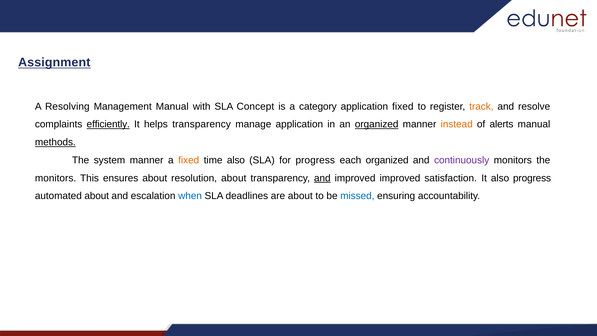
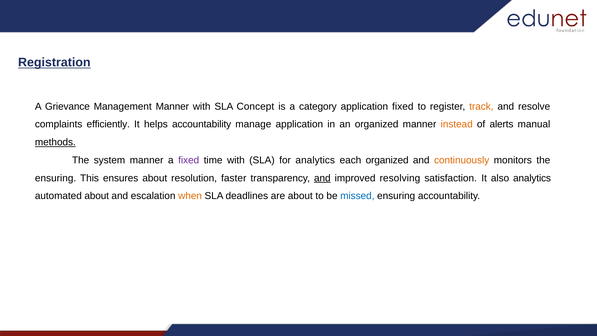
Assignment: Assignment -> Registration (54, 62)
Resolving: Resolving -> Grievance (67, 106)
Management Manual: Manual -> Manner (172, 106)
efficiently underline: present -> none (108, 124)
helps transparency: transparency -> accountability (202, 124)
organized underline: present -> none (377, 124)
fixed colour: orange -> purple (189, 160)
time also: also -> with (236, 160)
for progress: progress -> analytics (315, 160)
continuously colour: purple -> orange (462, 160)
monitors: monitors -> ensuring (56, 178)
resolution about: about -> faster (234, 178)
improved improved: improved -> resolving (400, 178)
also progress: progress -> analytics (532, 178)
when colour: blue -> orange (190, 196)
